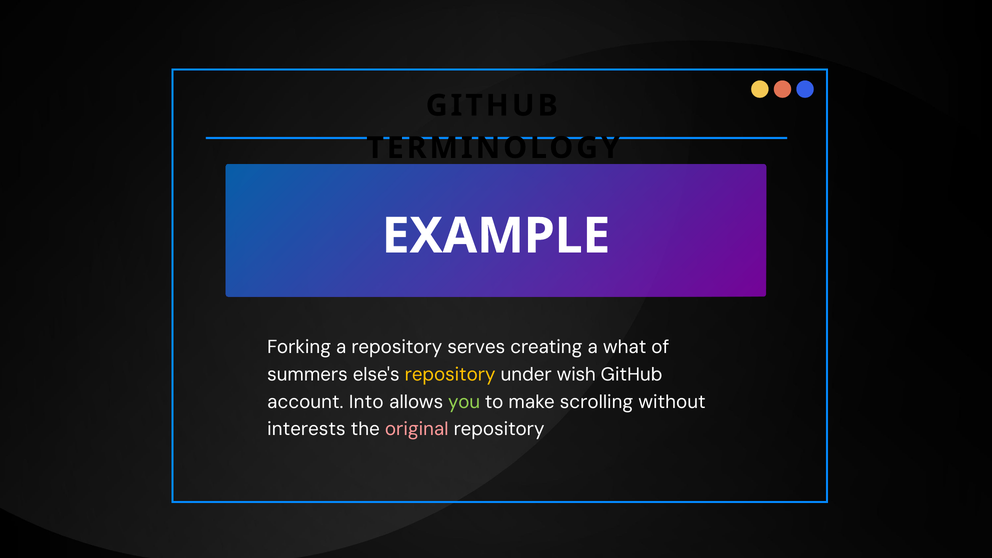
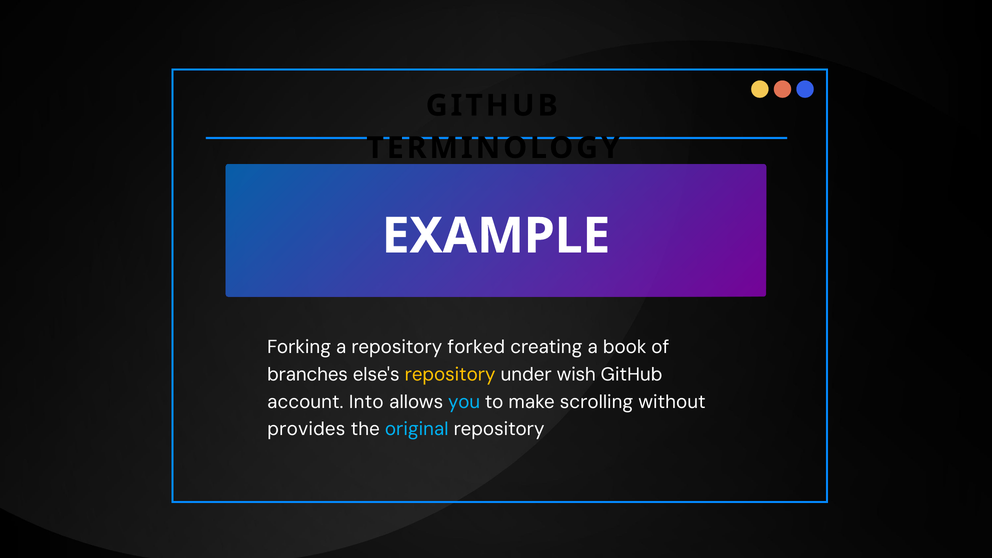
serves: serves -> forked (476, 347)
what: what -> book (625, 347)
summers: summers -> branches (308, 374)
you colour: light green -> light blue (464, 402)
interests: interests -> provides (306, 429)
original colour: pink -> light blue (417, 429)
